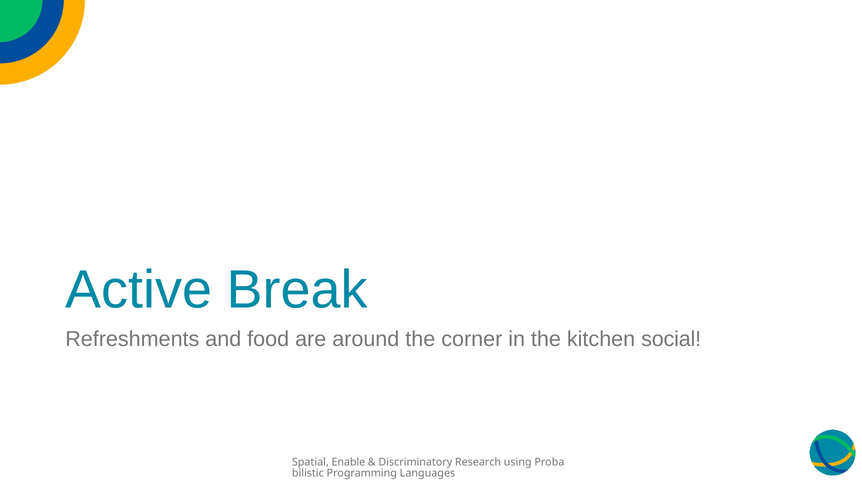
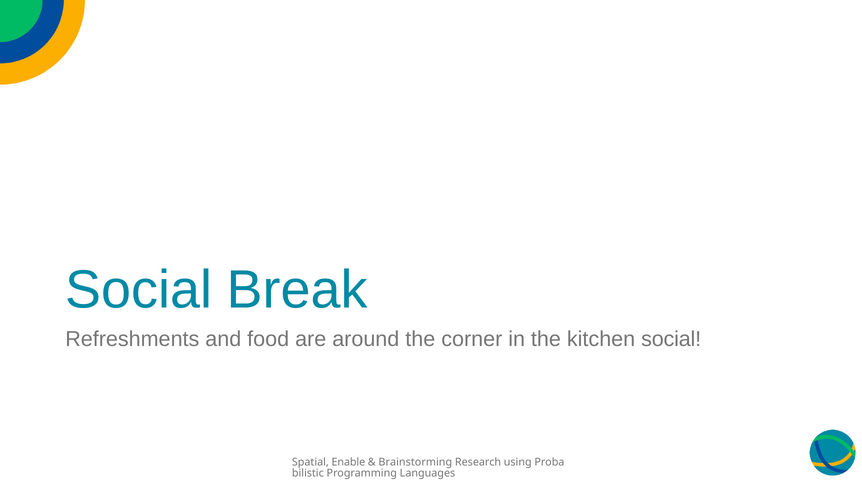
Active: Active -> Social (139, 290)
Discriminatory: Discriminatory -> Brainstorming (415, 462)
